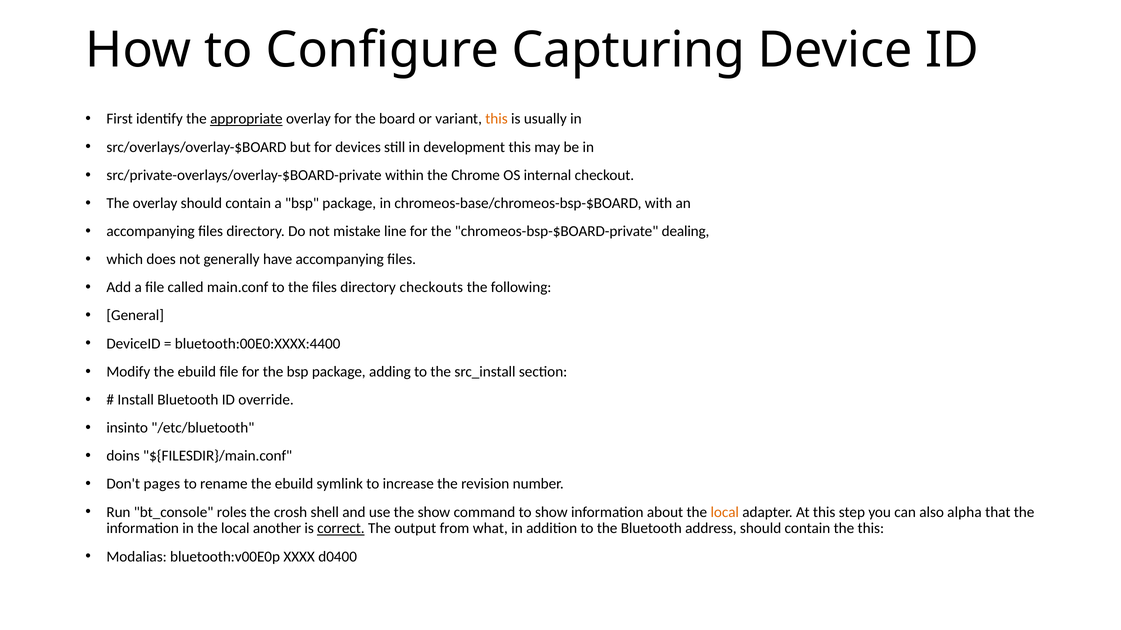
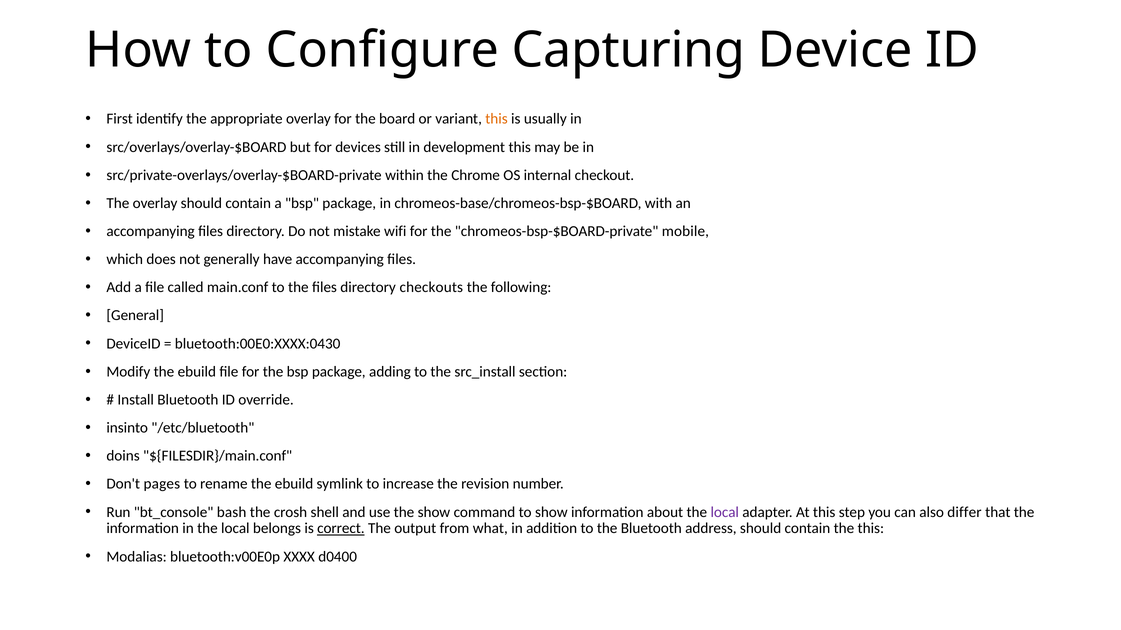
appropriate underline: present -> none (246, 119)
line: line -> wifi (395, 231)
dealing: dealing -> mobile (685, 231)
bluetooth:00E0:XXXX:4400: bluetooth:00E0:XXXX:4400 -> bluetooth:00E0:XXXX:0430 (258, 344)
roles: roles -> bash (232, 512)
local colour: orange -> purple (725, 512)
alpha: alpha -> differ (964, 512)
another: another -> belongs (277, 529)
